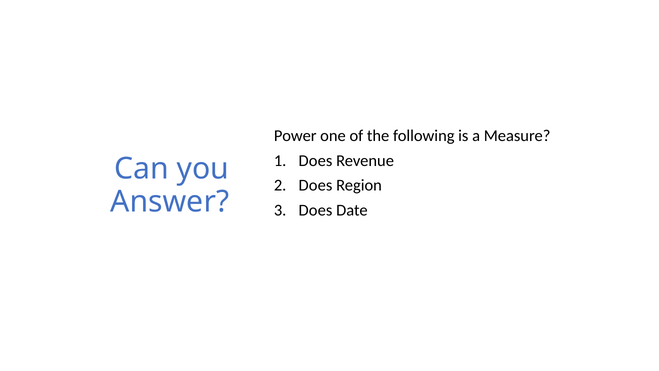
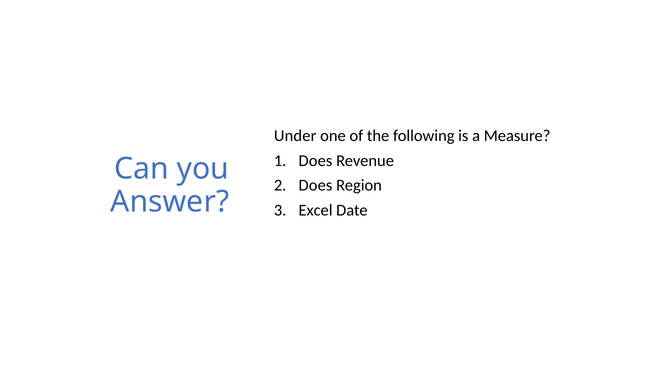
Power: Power -> Under (295, 136)
Does: Does -> Excel (316, 210)
